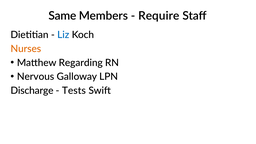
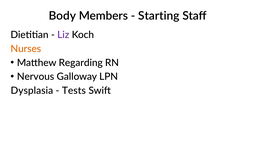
Same: Same -> Body (62, 16)
Require: Require -> Starting (159, 16)
Liz colour: blue -> purple (63, 35)
Discharge: Discharge -> Dysplasia (32, 91)
